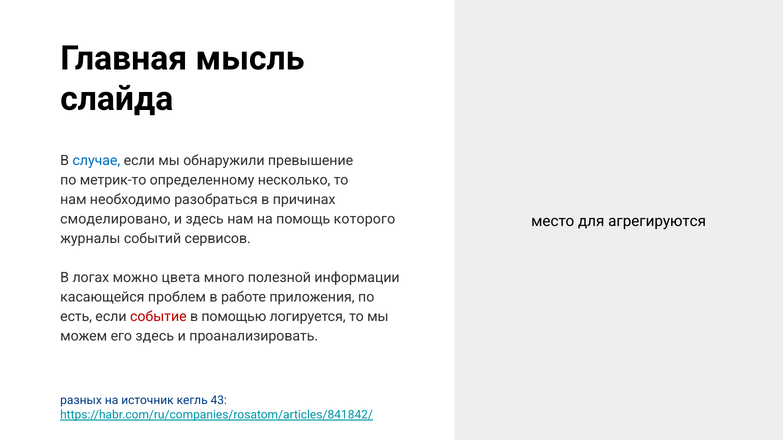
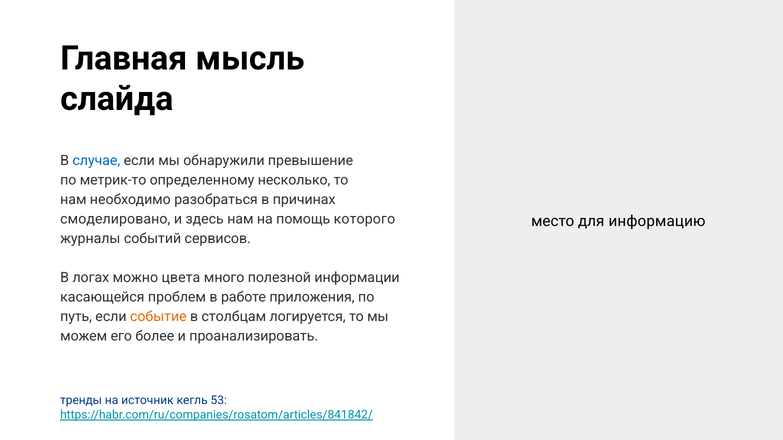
агрегируются: агрегируются -> информацию (657, 221)
есть: есть -> путь (76, 317)
событие colour: red -> orange (158, 317)
помощью: помощью -> столбцам (234, 317)
его здесь: здесь -> более (155, 336)
разных: разных -> тренды (81, 401)
43: 43 -> 53 (219, 401)
